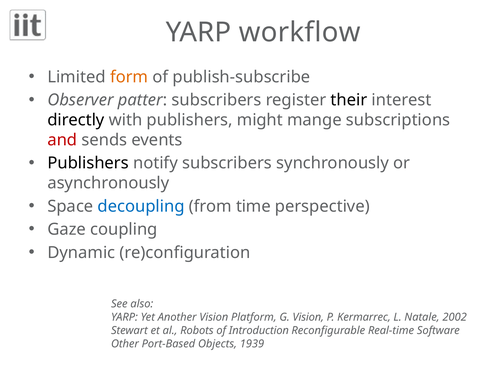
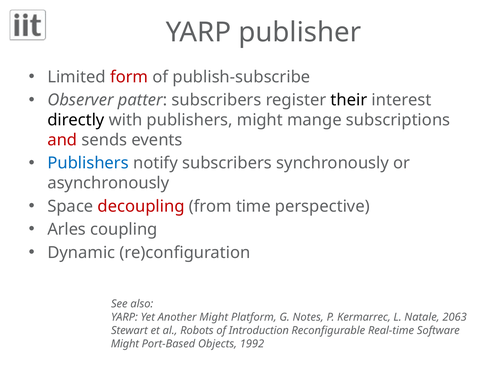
workflow: workflow -> publisher (300, 33)
form colour: orange -> red (129, 77)
Publishers colour: black -> blue (88, 163)
decoupling colour: blue -> red (141, 207)
Gaze: Gaze -> Arles (67, 230)
Another Vision: Vision -> Might (214, 318)
G Vision: Vision -> Notes (308, 318)
2002: 2002 -> 2063 (455, 318)
Other: Other -> Might (125, 344)
1939: 1939 -> 1992 (252, 344)
